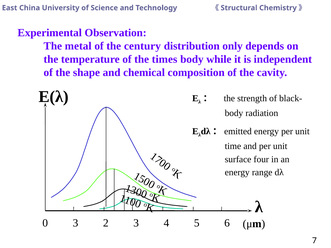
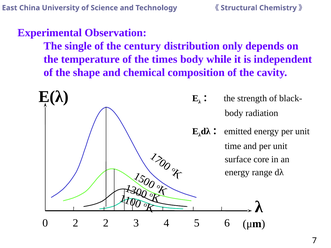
metal: metal -> single (78, 46)
four: four -> core (261, 159)
0 3: 3 -> 2 (75, 223)
